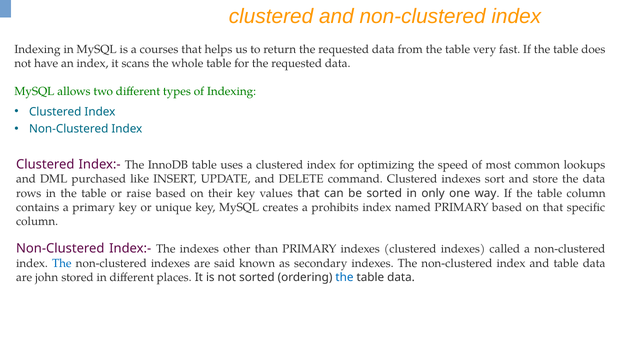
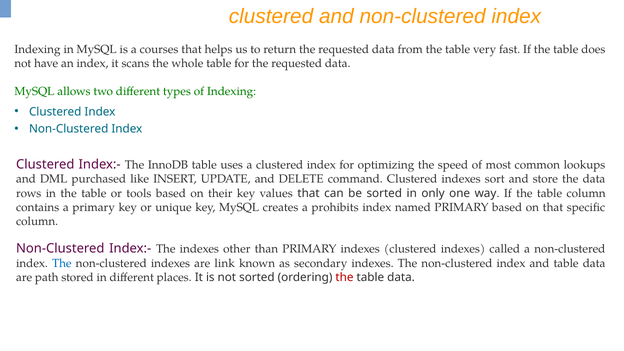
raise: raise -> tools (139, 193)
said: said -> link (225, 263)
john: john -> path (47, 277)
the colour: blue -> red (344, 277)
